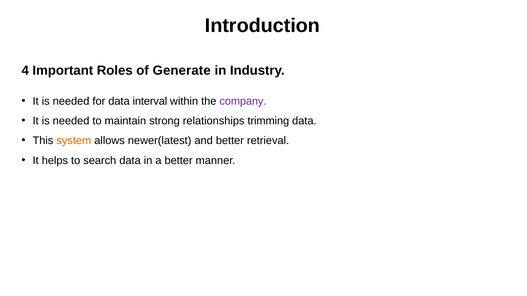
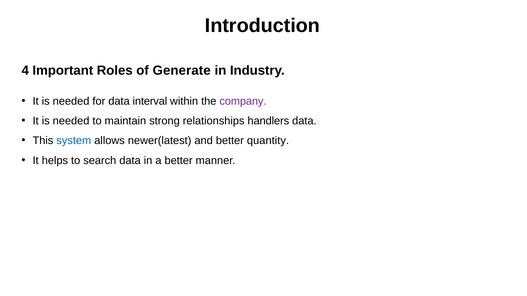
trimming: trimming -> handlers (268, 121)
system colour: orange -> blue (74, 141)
retrieval: retrieval -> quantity (268, 141)
